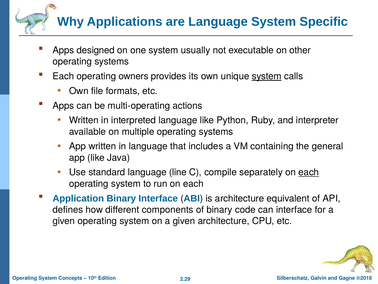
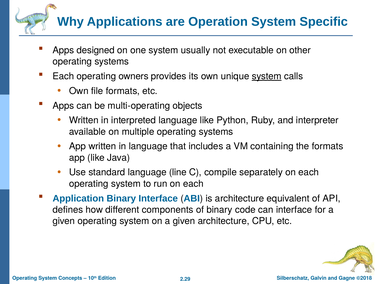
are Language: Language -> Operation (218, 22)
actions: actions -> objects (188, 105)
the general: general -> formats (328, 146)
each underline: present -> none (309, 172)
